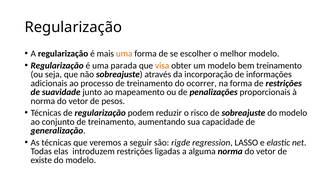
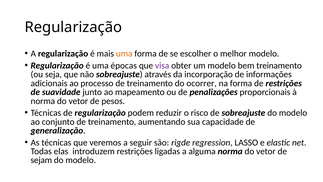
parada: parada -> épocas (124, 66)
visa colour: orange -> purple (162, 66)
existe: existe -> sejam (41, 160)
